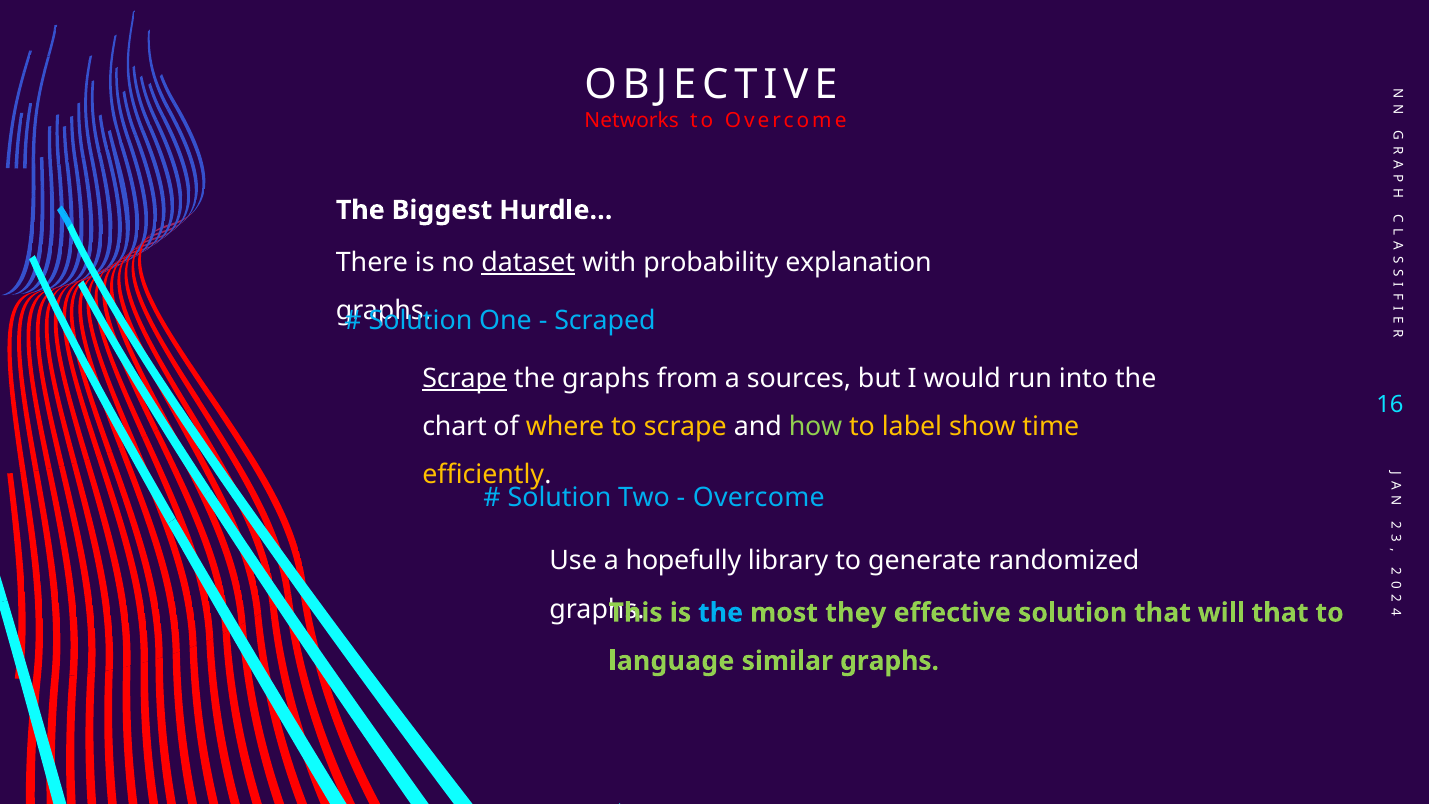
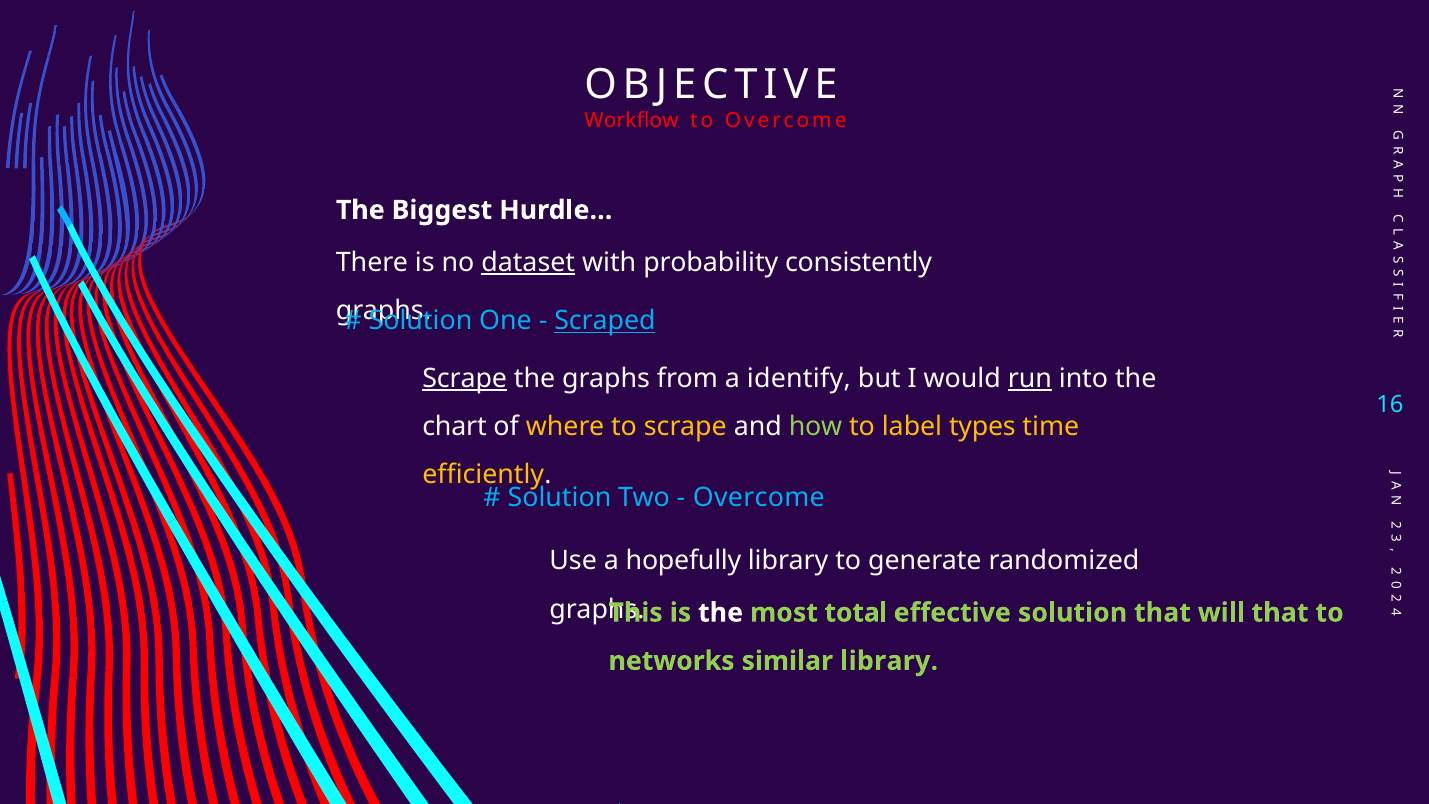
Networks: Networks -> Workflow (632, 121)
explanation: explanation -> consistently (859, 262)
Scraped underline: none -> present (605, 321)
sources: sources -> identify (799, 378)
run underline: none -> present (1030, 378)
show: show -> types (982, 426)
the colour: light blue -> white (721, 613)
they: they -> total (856, 613)
language: language -> networks (672, 661)
similar graphs: graphs -> library (889, 661)
